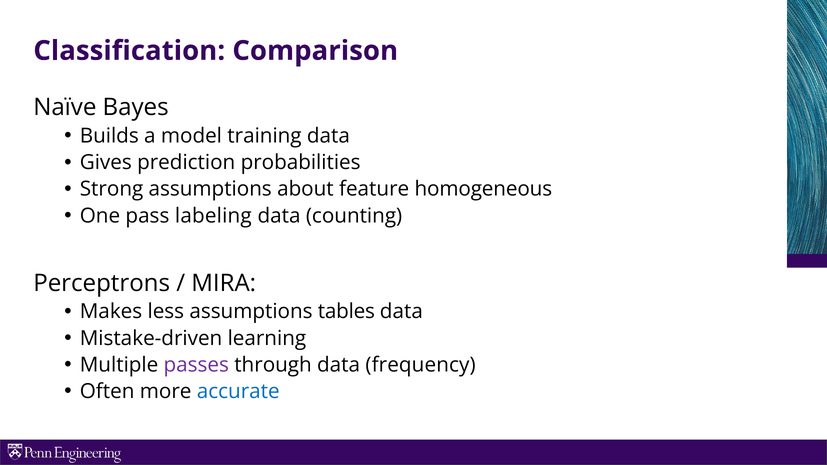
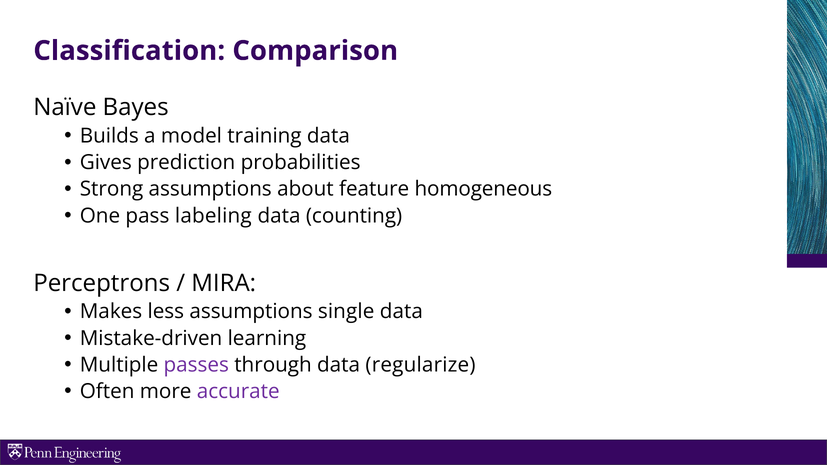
tables: tables -> single (346, 312)
frequency: frequency -> regularize (420, 365)
accurate colour: blue -> purple (238, 392)
